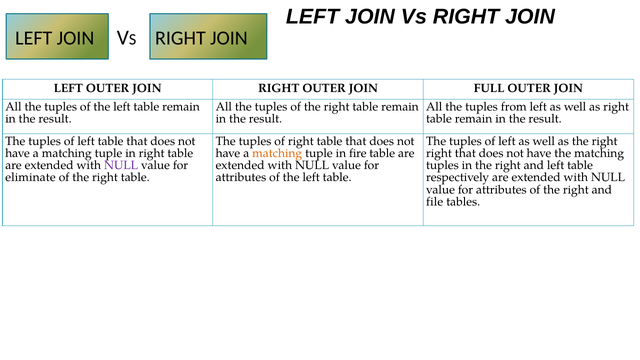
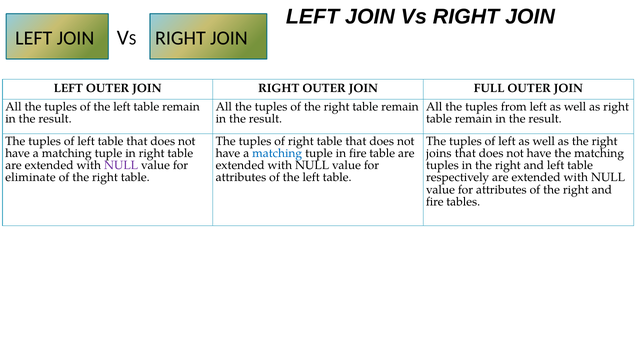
matching colour: orange -> blue (277, 153)
right: right -> joins (439, 153)
file: file -> fire (435, 202)
